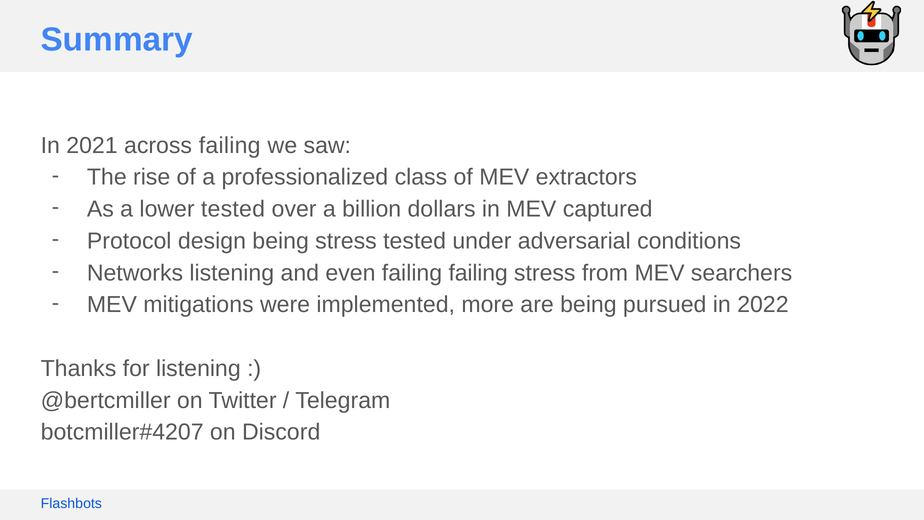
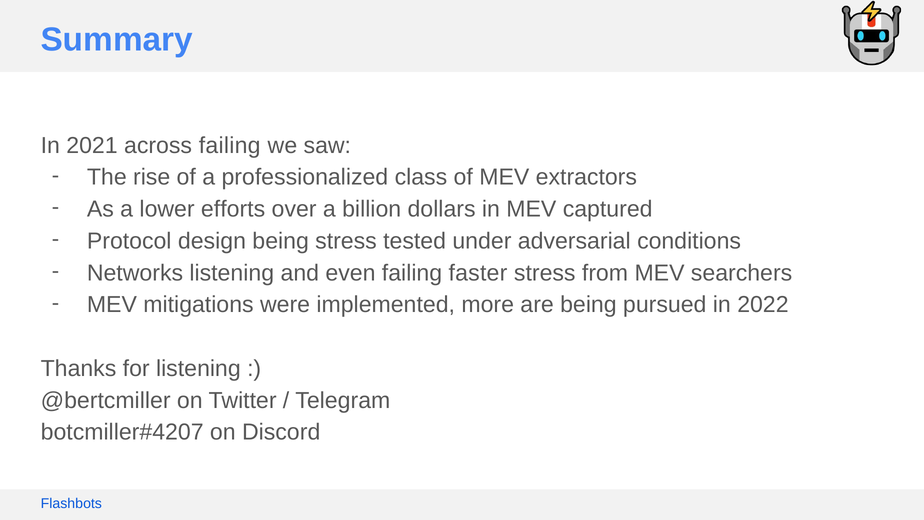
lower tested: tested -> efforts (233, 209)
failing failing: failing -> faster (478, 273)
